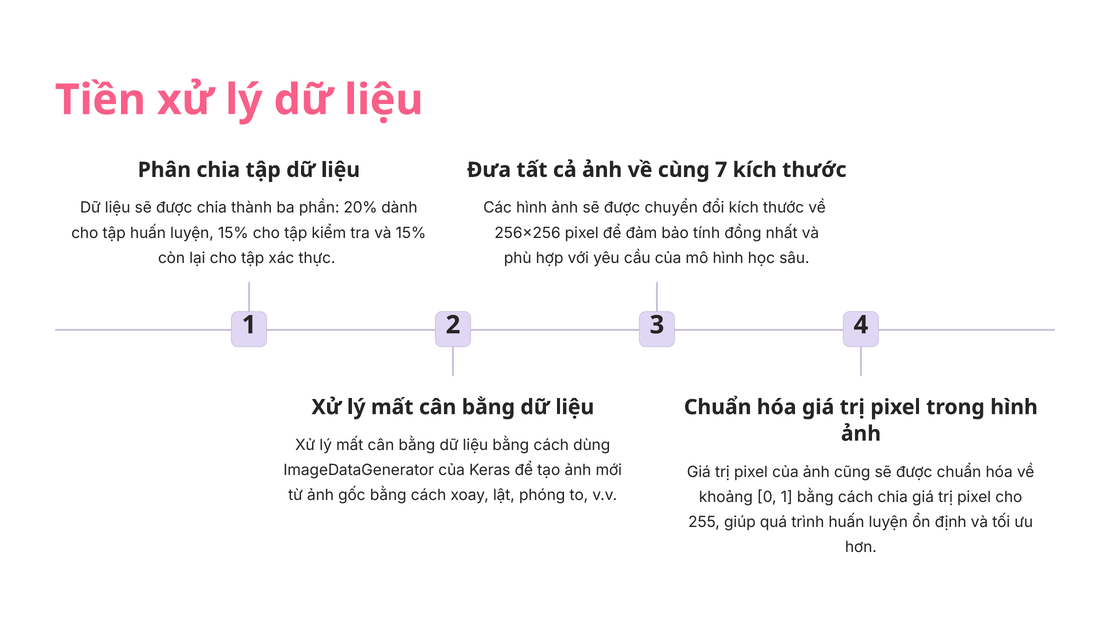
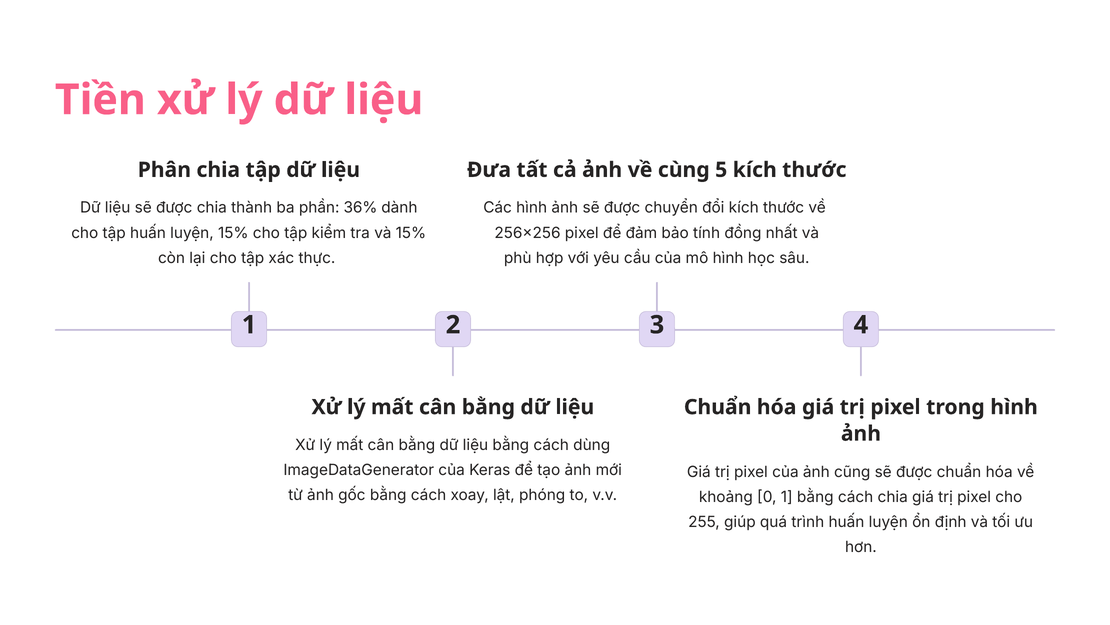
7: 7 -> 5 (721, 170)
20%: 20% -> 36% (361, 208)
